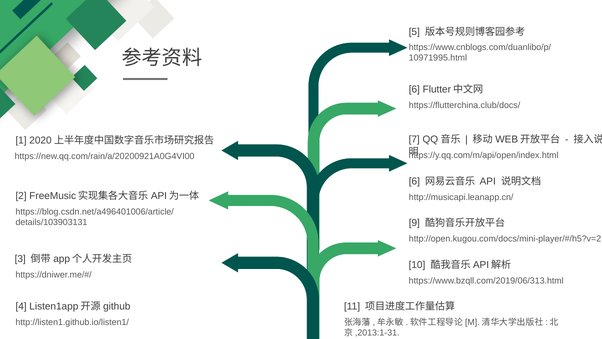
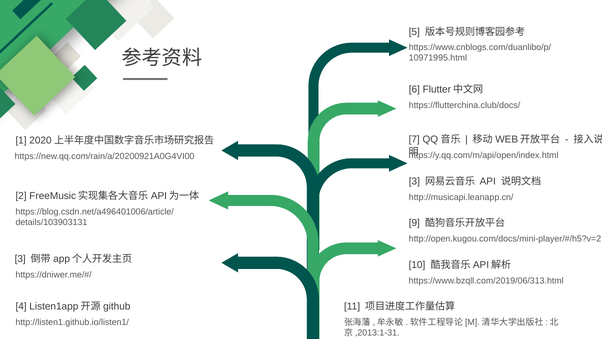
6: 6 -> 3 (414, 181)
